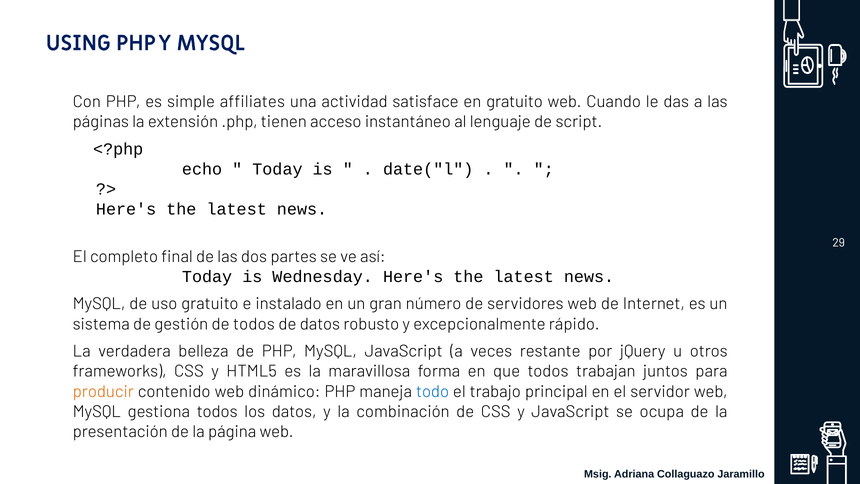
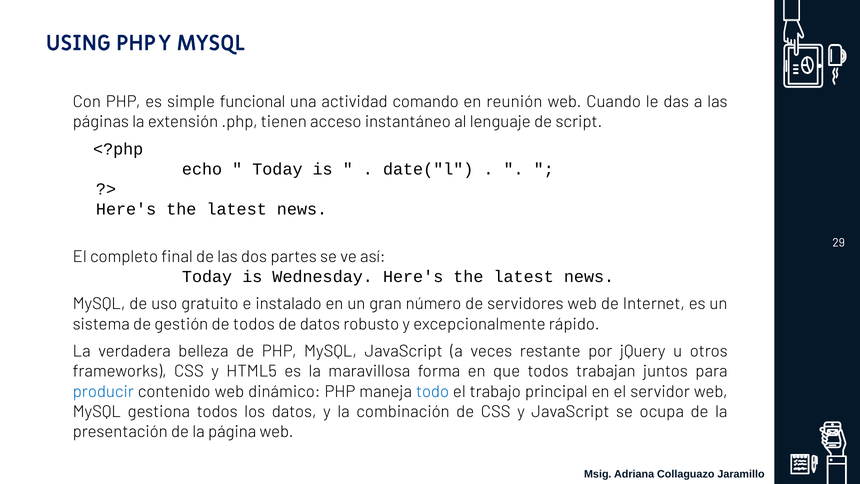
affiliates: affiliates -> funcional (253, 102)
satisface: satisface -> comando (426, 102)
en gratuito: gratuito -> reunión (514, 102)
producir colour: orange -> blue (103, 391)
